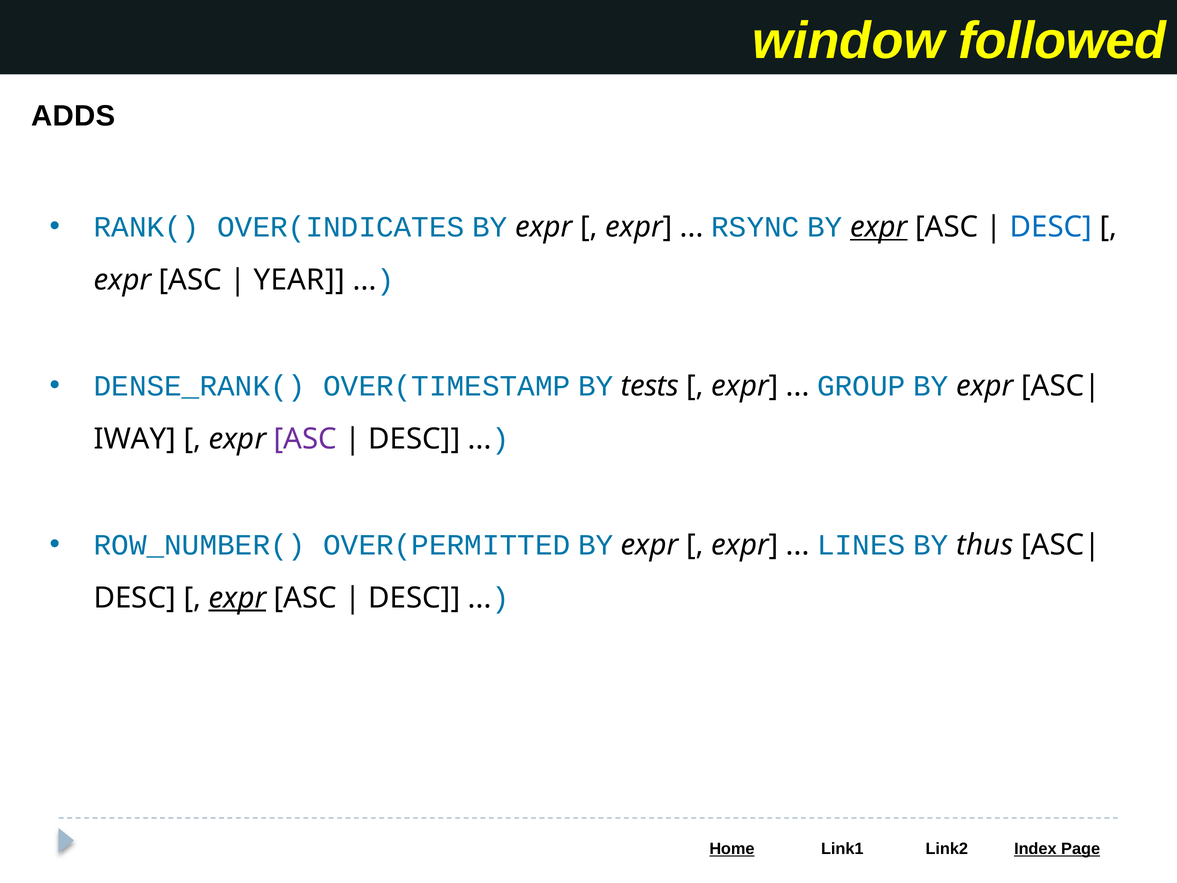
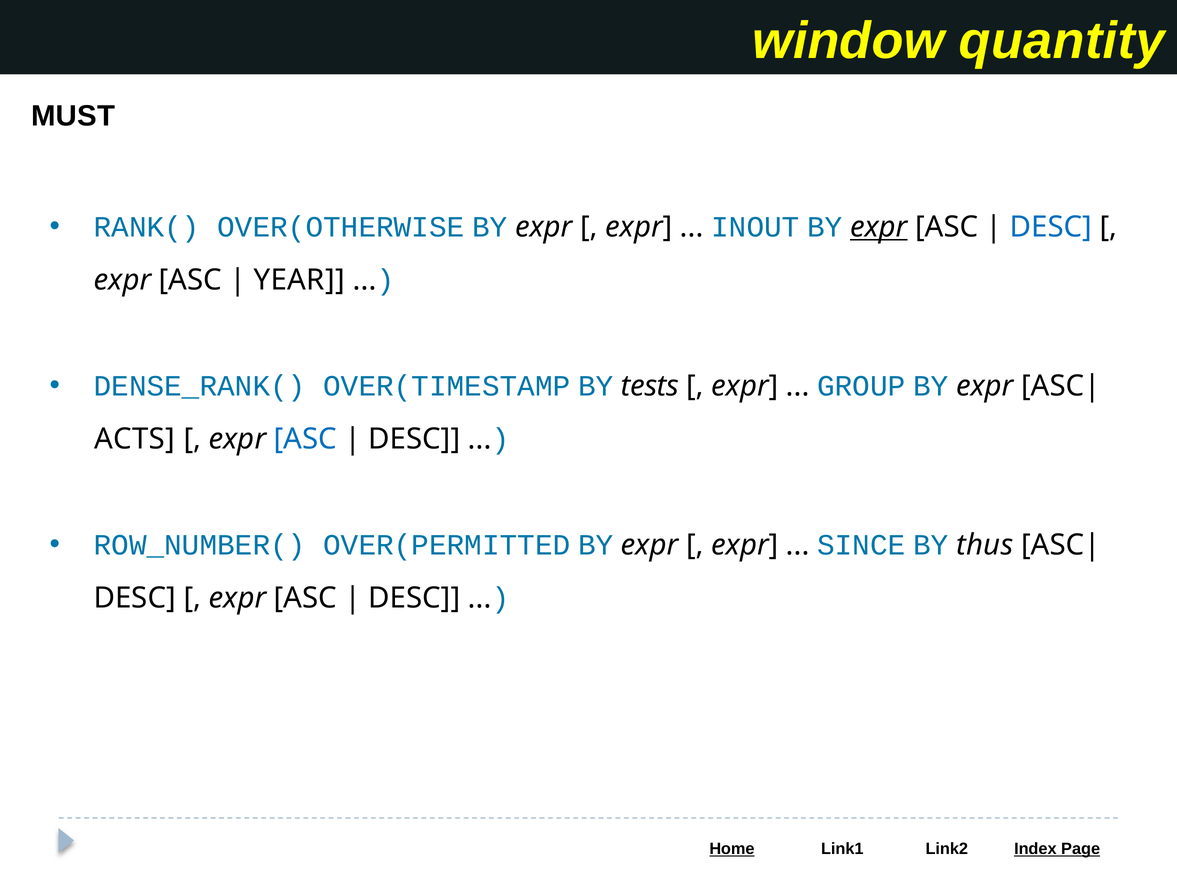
followed: followed -> quantity (1062, 41)
ADDS: ADDS -> MUST (73, 116)
OVER(INDICATES: OVER(INDICATES -> OVER(OTHERWISE (341, 227)
RSYNC: RSYNC -> INOUT (755, 227)
IWAY: IWAY -> ACTS (135, 439)
ASC colour: purple -> blue (305, 439)
LINES: LINES -> SINCE (861, 545)
expr underline: present -> none (237, 598)
